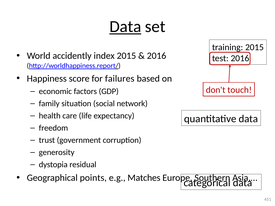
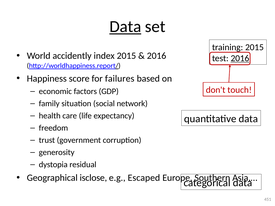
2016 underline: none -> present (240, 58)
points: points -> isclose (93, 178)
Matches: Matches -> Escaped (144, 178)
